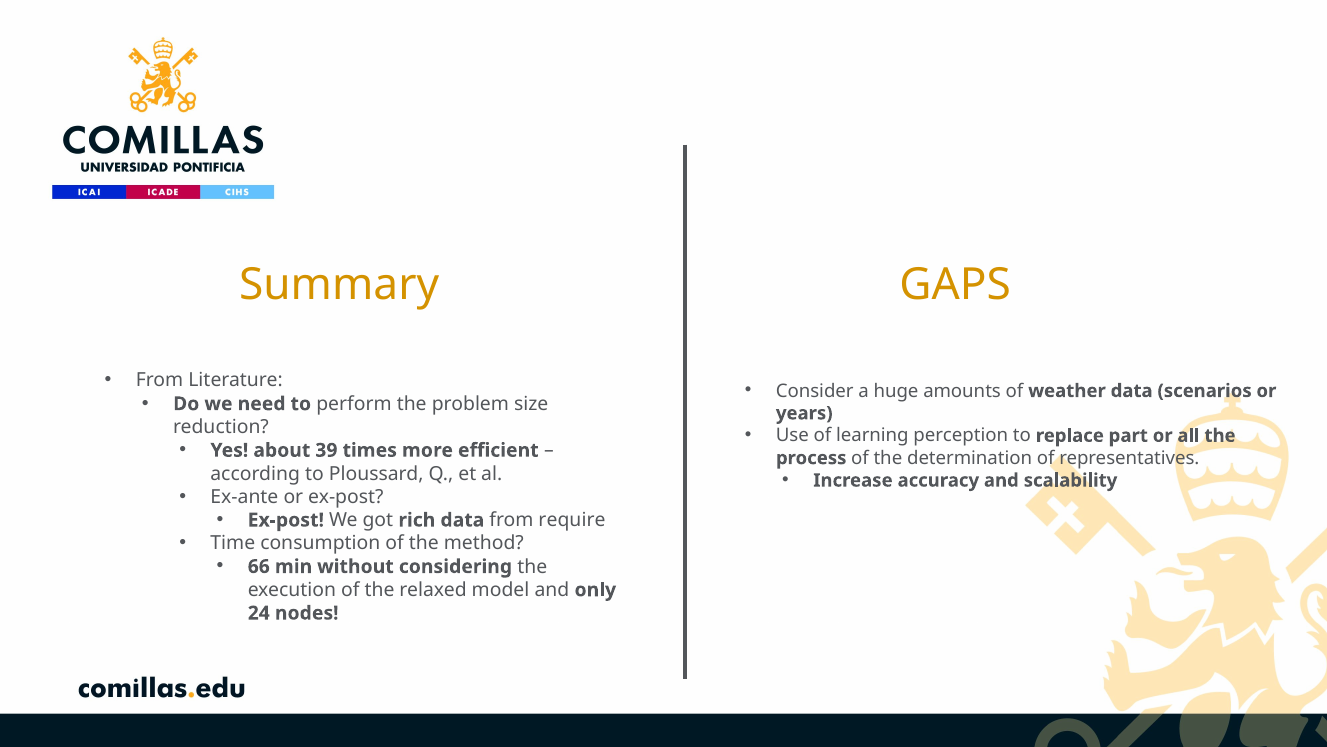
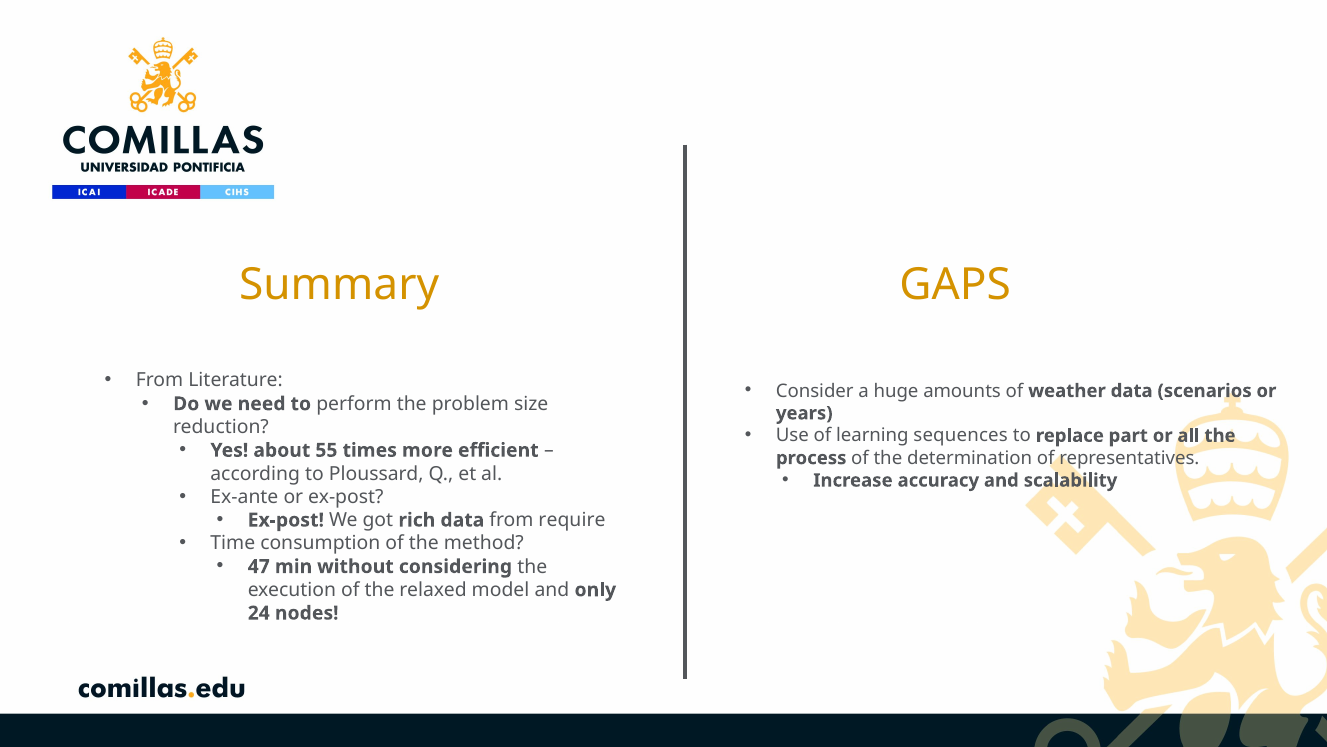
perception: perception -> sequences (961, 435)
39: 39 -> 55 (326, 450)
66: 66 -> 47 (259, 566)
